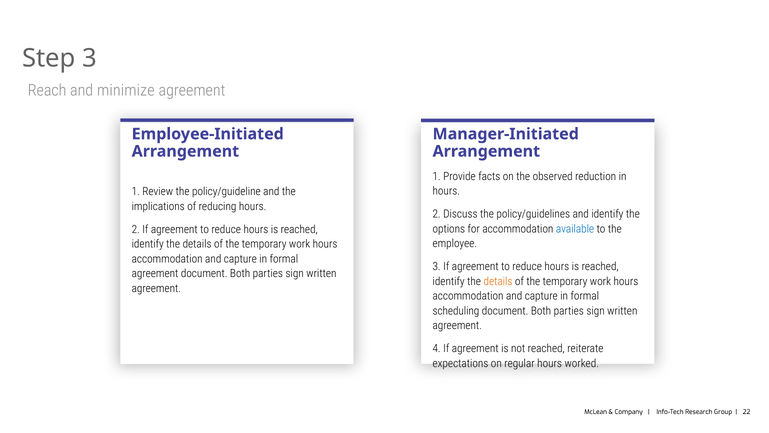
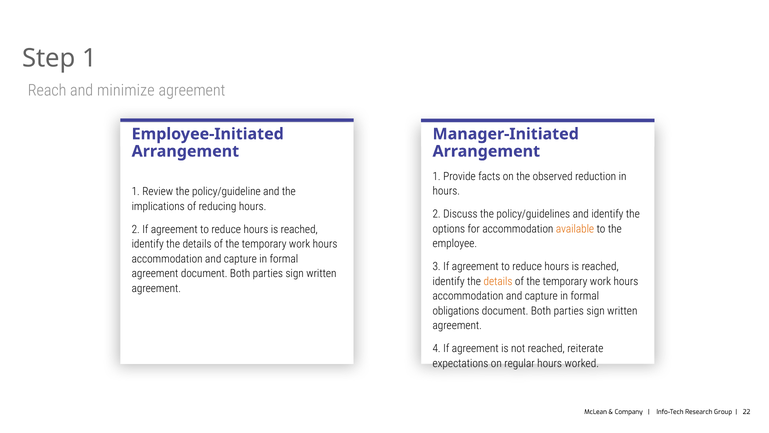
Step 3: 3 -> 1 (90, 58)
available colour: blue -> orange (575, 229)
scheduling: scheduling -> obligations (456, 311)
